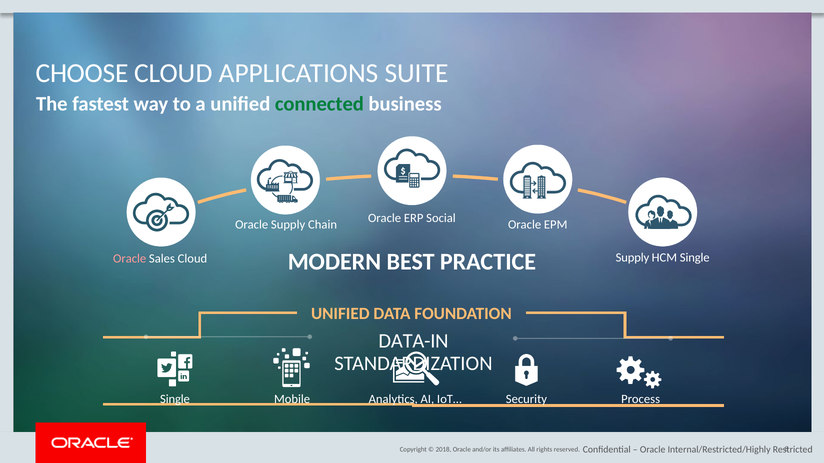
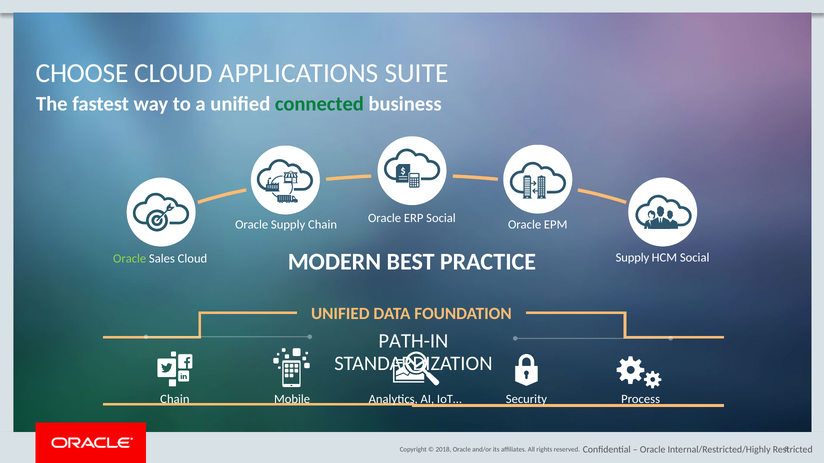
HCM Single: Single -> Social (695, 258)
Oracle colour: pink -> light green (130, 259)
DATA-IN: DATA-IN -> PATH-IN (413, 342)
Single: Single -> Chain (175, 399)
